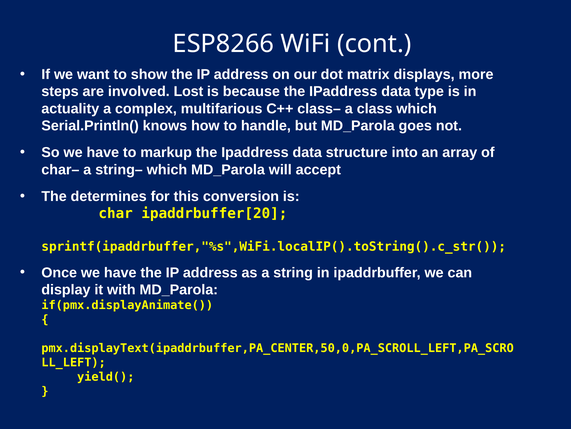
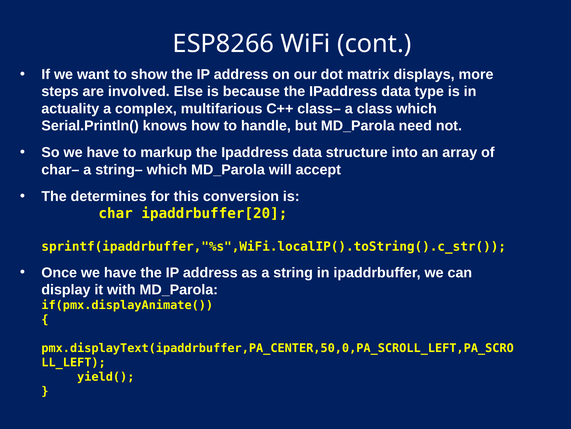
Lost: Lost -> Else (188, 91)
goes: goes -> need (415, 126)
